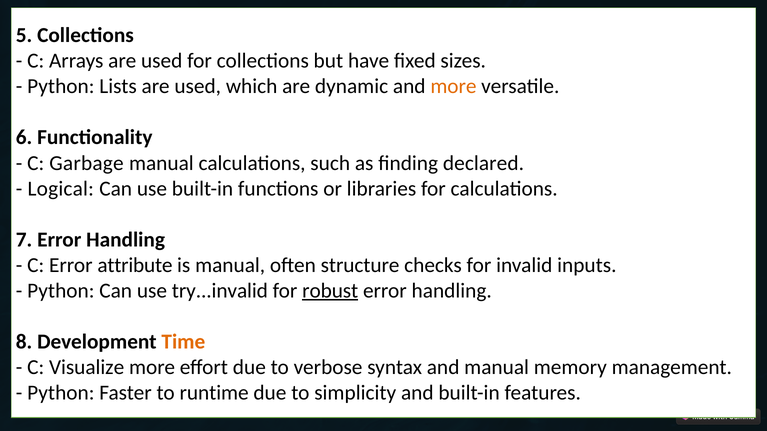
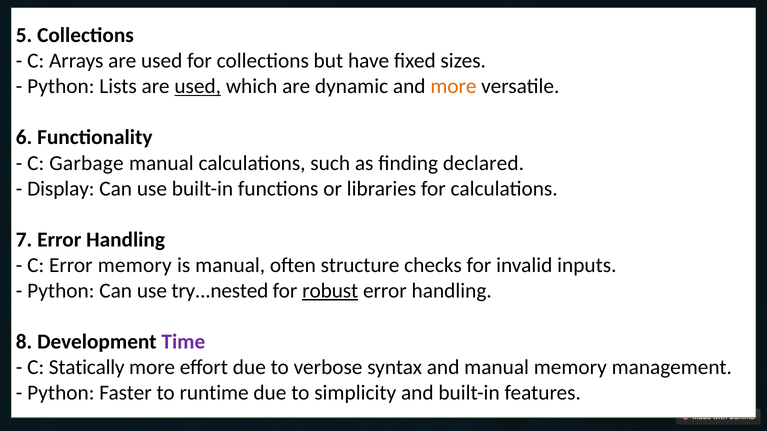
used underline: none -> present (198, 86)
Logical: Logical -> Display (61, 189)
Error attribute: attribute -> memory (135, 265)
try...invalid: try...invalid -> try...nested (220, 291)
Time colour: orange -> purple (183, 342)
Visualize: Visualize -> Statically (87, 368)
